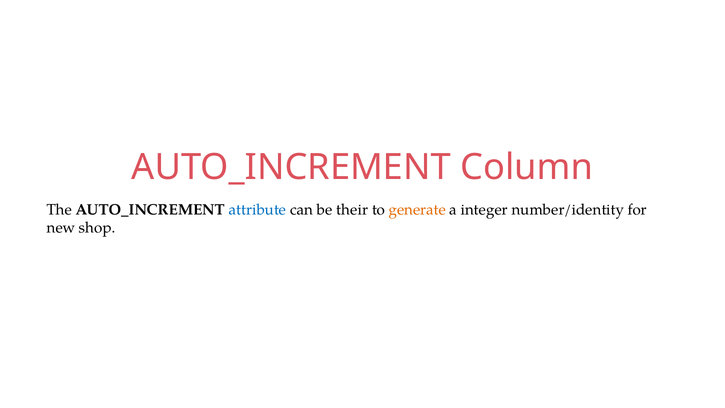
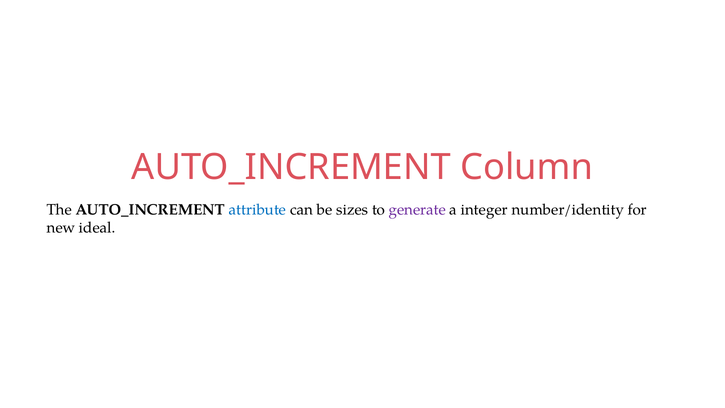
their: their -> sizes (352, 209)
generate colour: orange -> purple (417, 209)
shop: shop -> ideal (97, 228)
